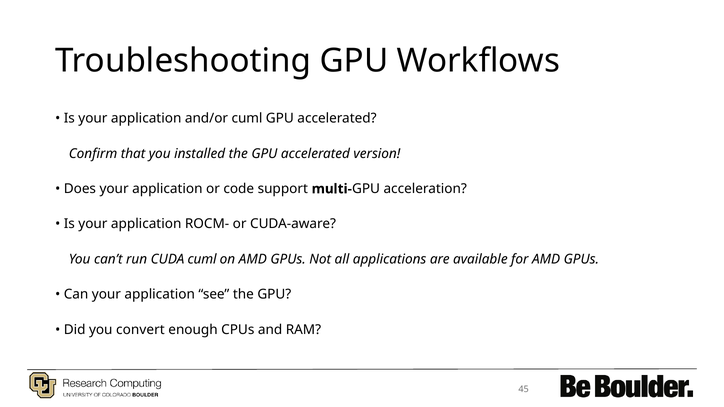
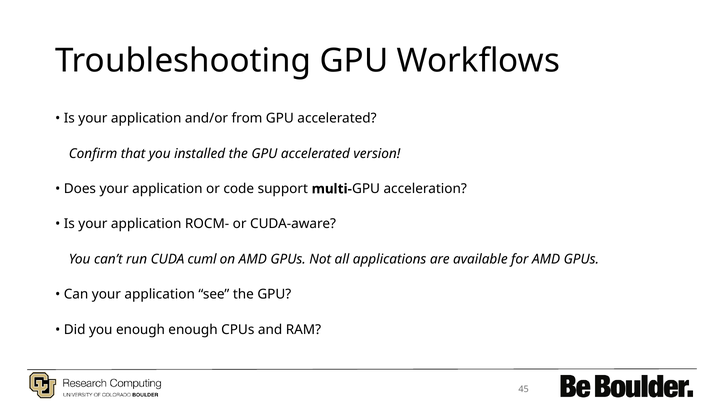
and/or cuml: cuml -> from (247, 118)
you convert: convert -> enough (140, 330)
